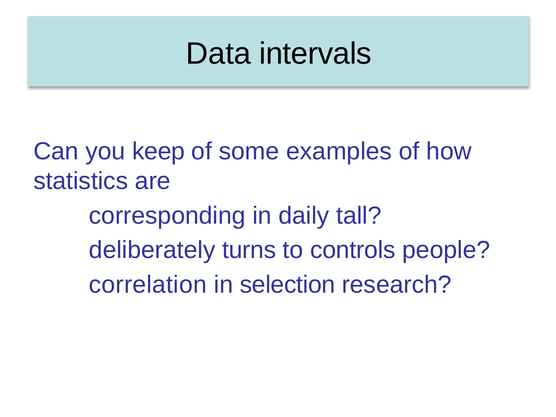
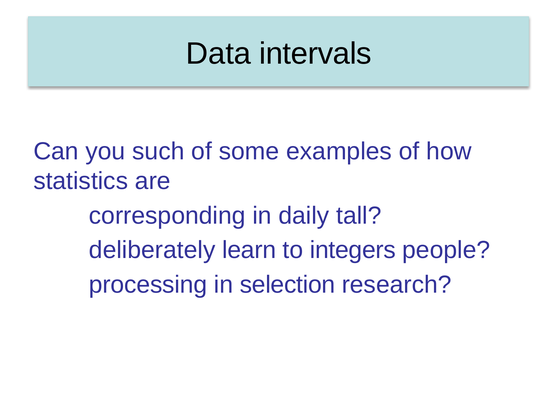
keep: keep -> such (158, 151)
turns: turns -> learn (249, 250)
controls: controls -> integers (353, 250)
correlation: correlation -> processing (148, 285)
